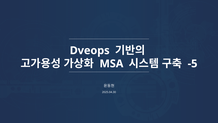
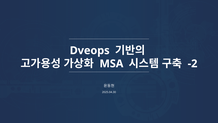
-5: -5 -> -2 (193, 63)
